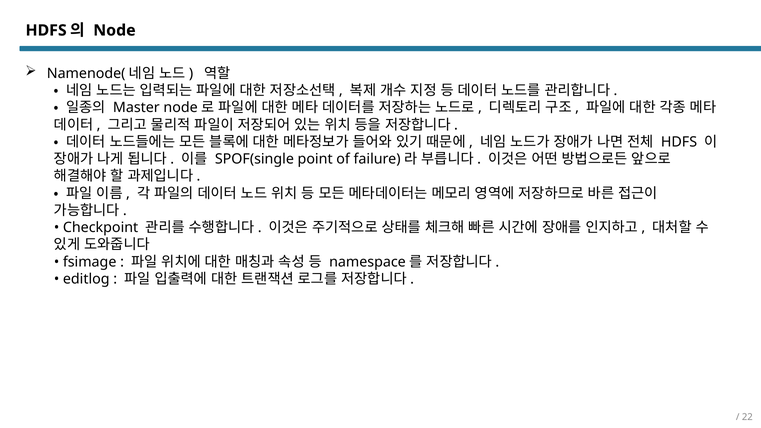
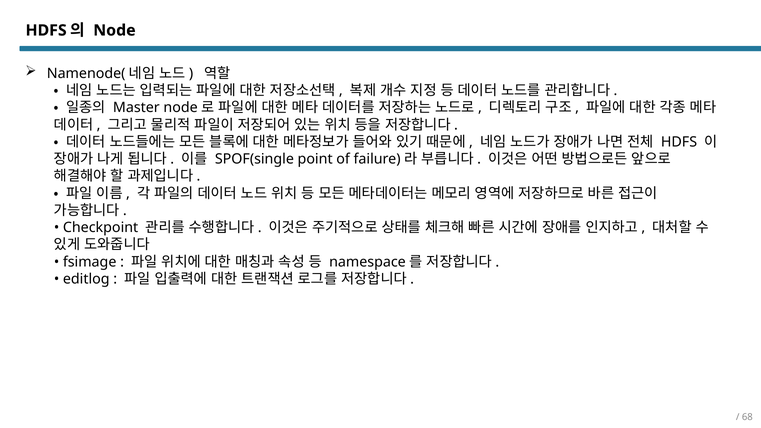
22: 22 -> 68 (747, 417)
